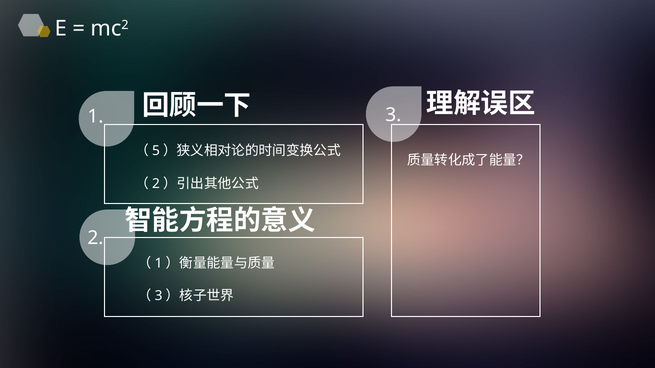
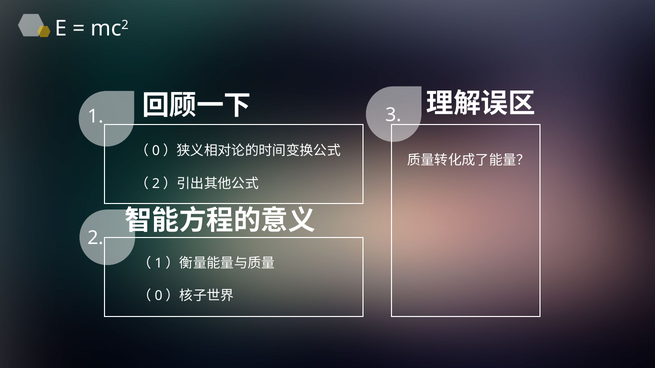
5: 5 -> 0 (156, 151)
3: 3 -> 0 (159, 296)
